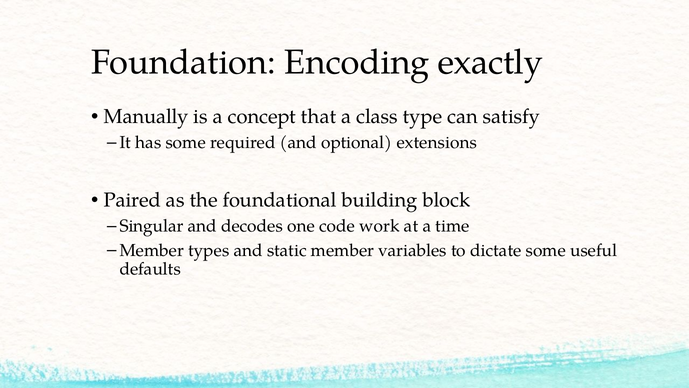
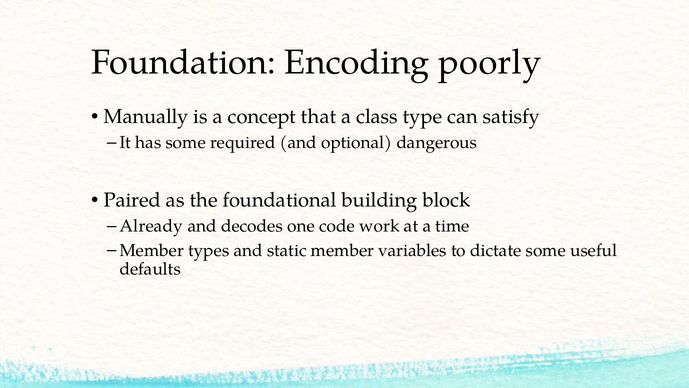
exactly: exactly -> poorly (490, 62)
extensions: extensions -> dangerous (437, 143)
Singular: Singular -> Already (151, 226)
